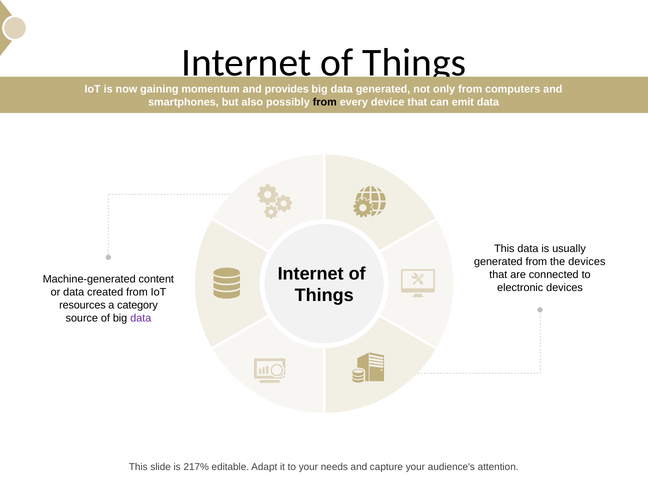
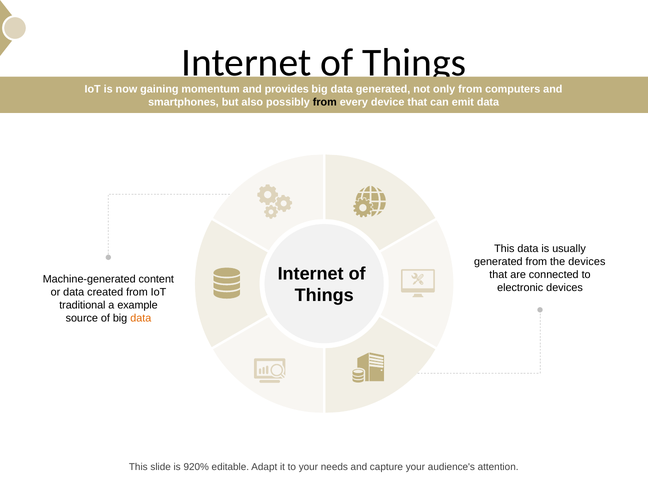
resources: resources -> traditional (82, 305)
category: category -> example (138, 305)
data colour: purple -> orange (141, 318)
217%: 217% -> 920% (196, 467)
